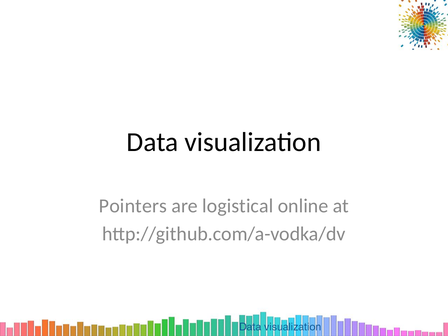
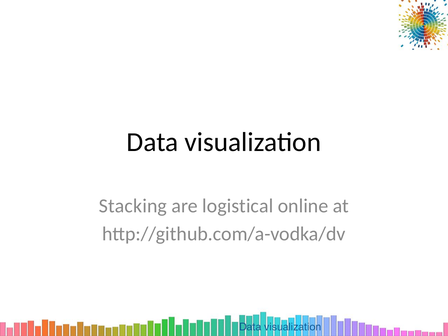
Pointers: Pointers -> Stacking (133, 206)
